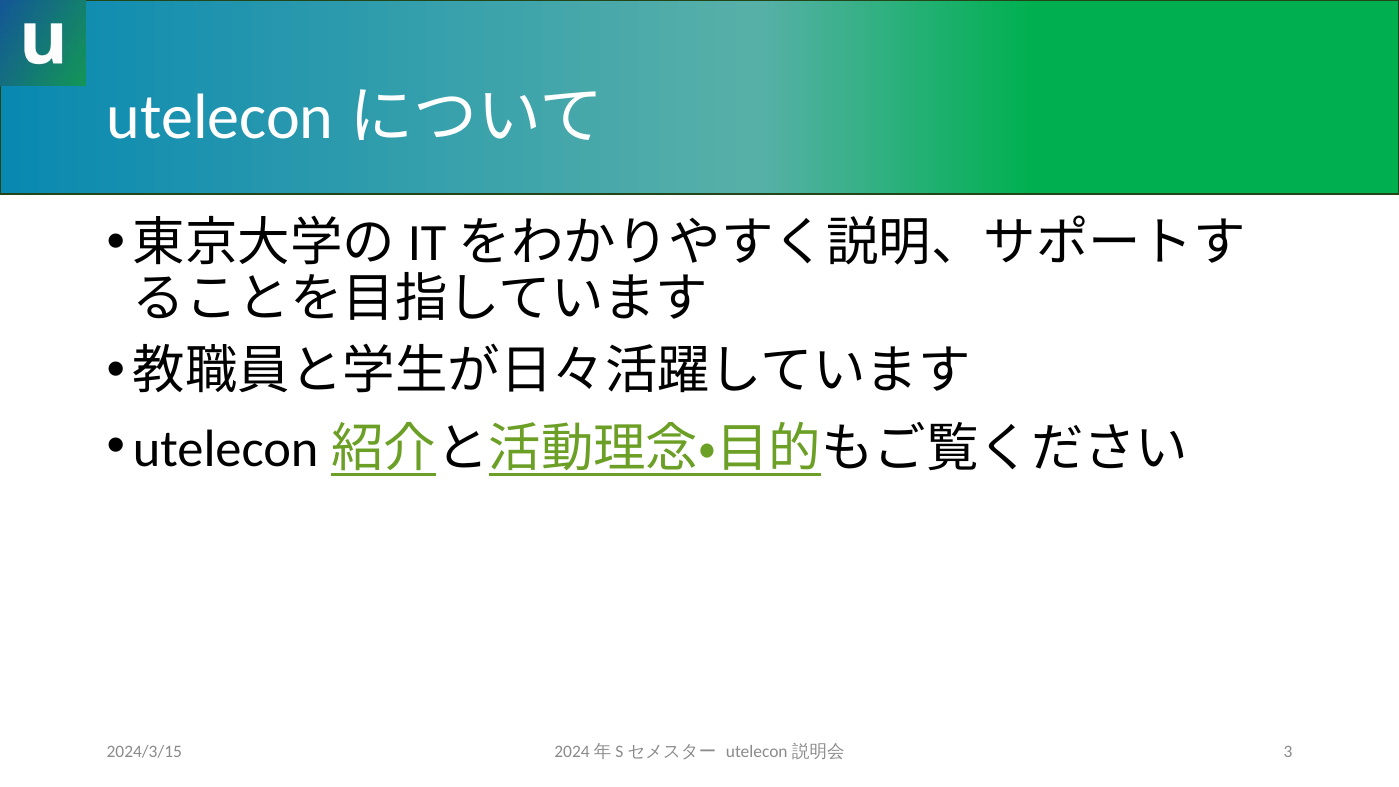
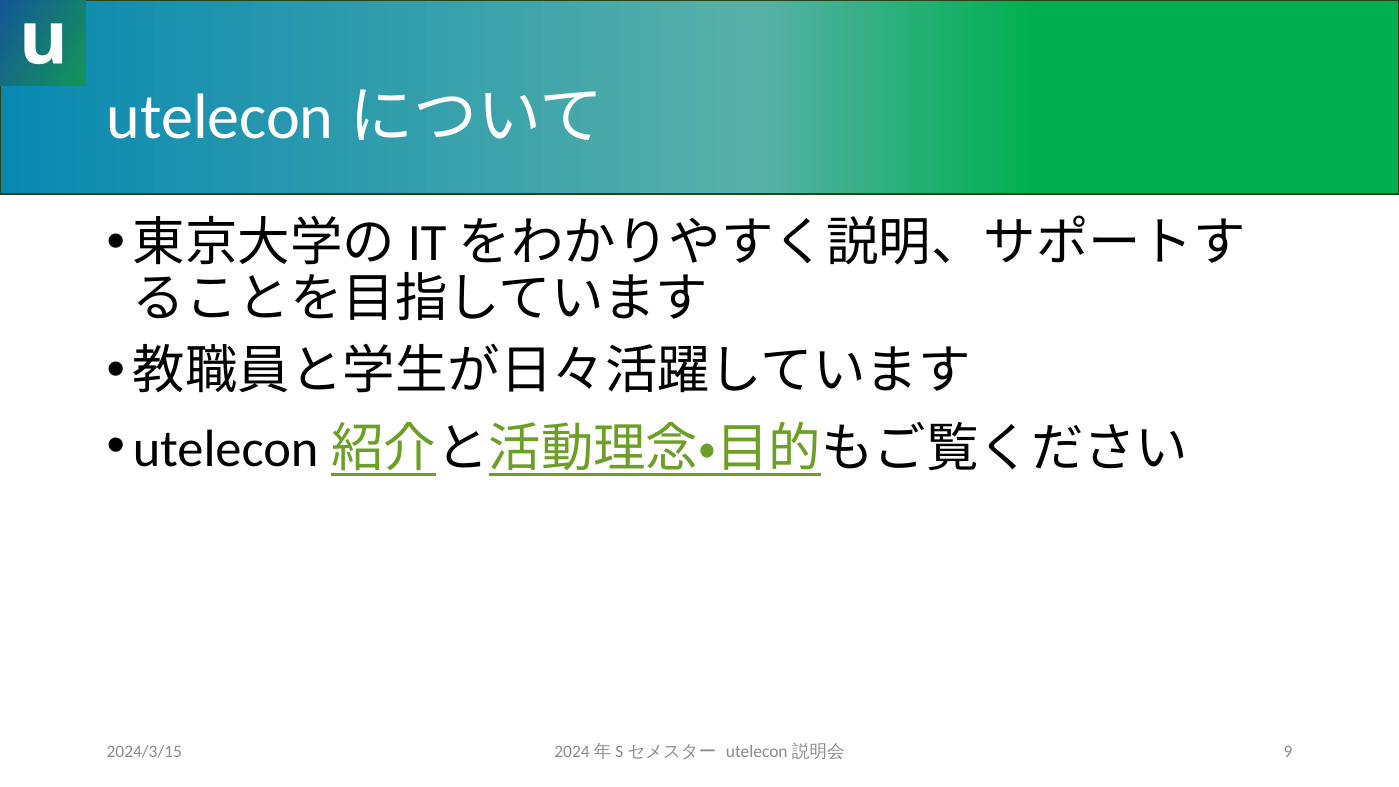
3: 3 -> 9 (1288, 751)
